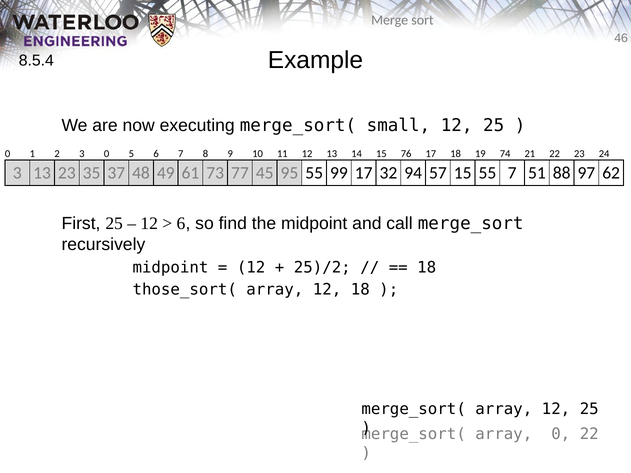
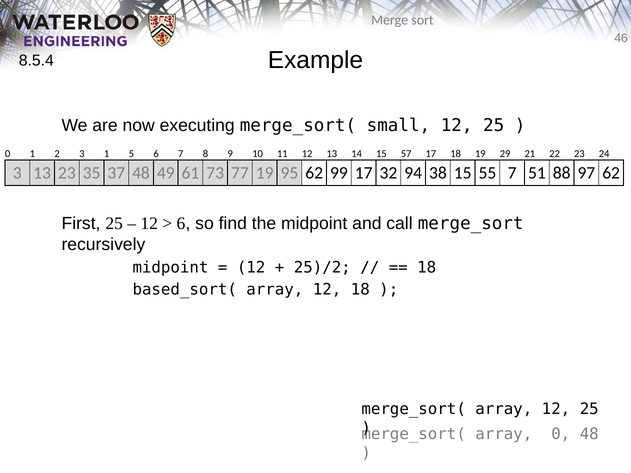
3 0: 0 -> 1 (107, 154)
76: 76 -> 57 (406, 154)
74: 74 -> 29 (505, 154)
77 45: 45 -> 19 (265, 173)
95 55: 55 -> 62 (314, 173)
57: 57 -> 38 (438, 173)
those_sort(: those_sort( -> based_sort( (185, 290)
0 22: 22 -> 48 (589, 434)
